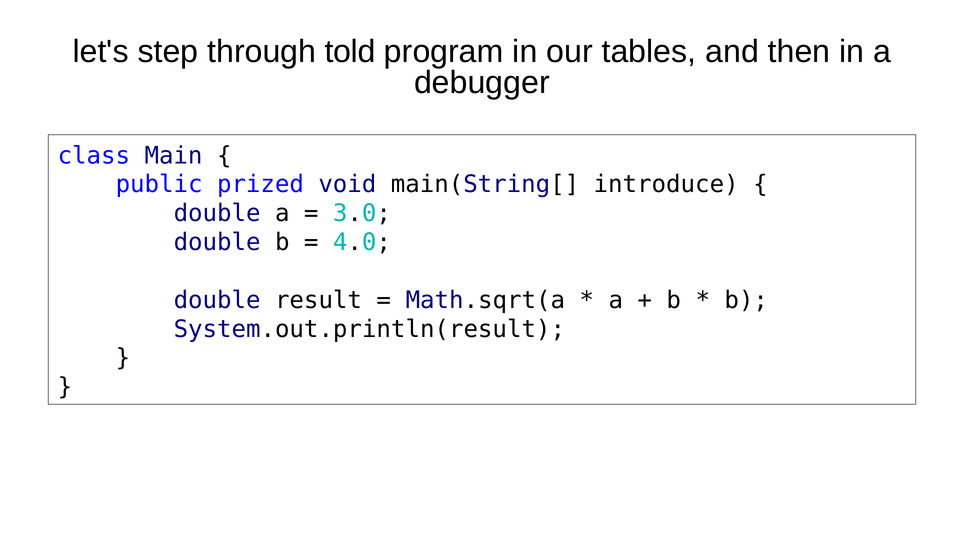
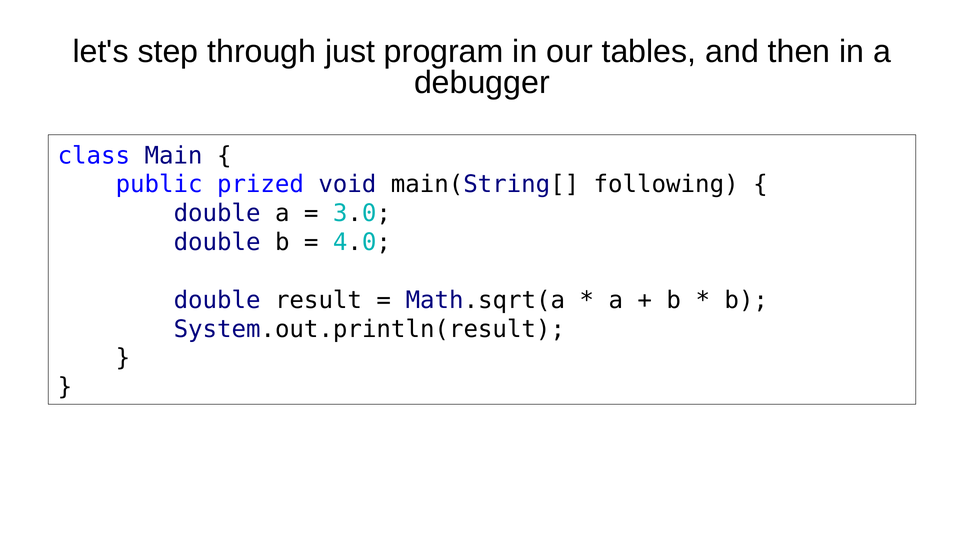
told: told -> just (350, 52)
introduce: introduce -> following (666, 185)
